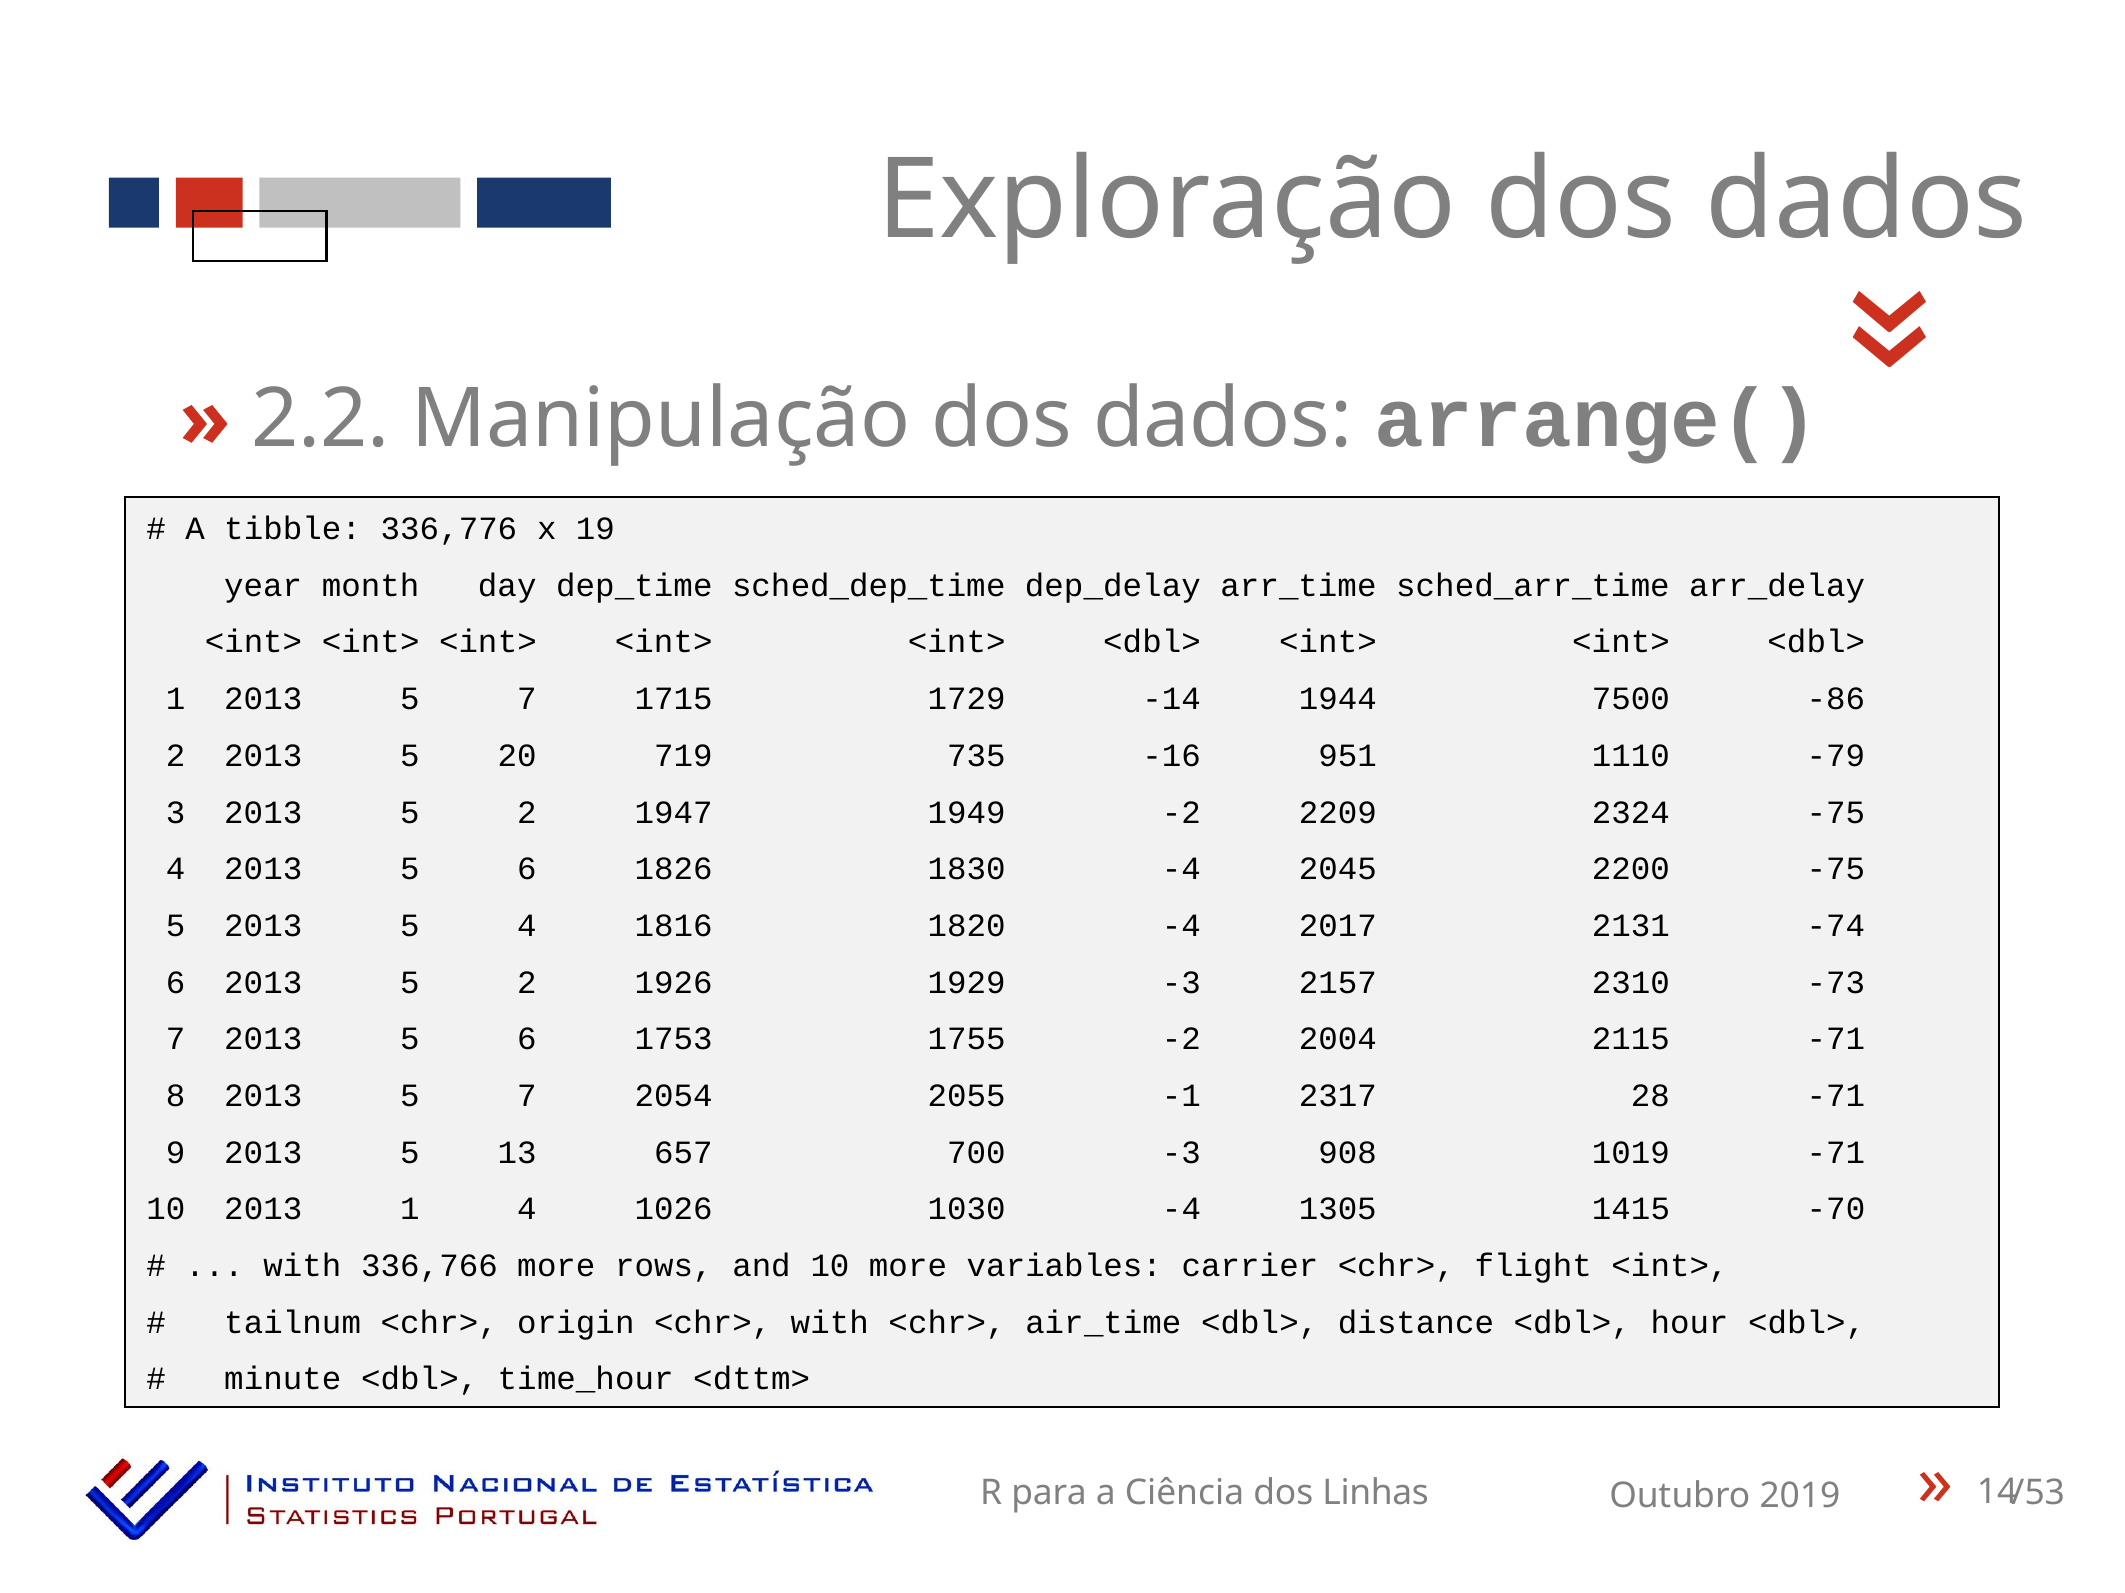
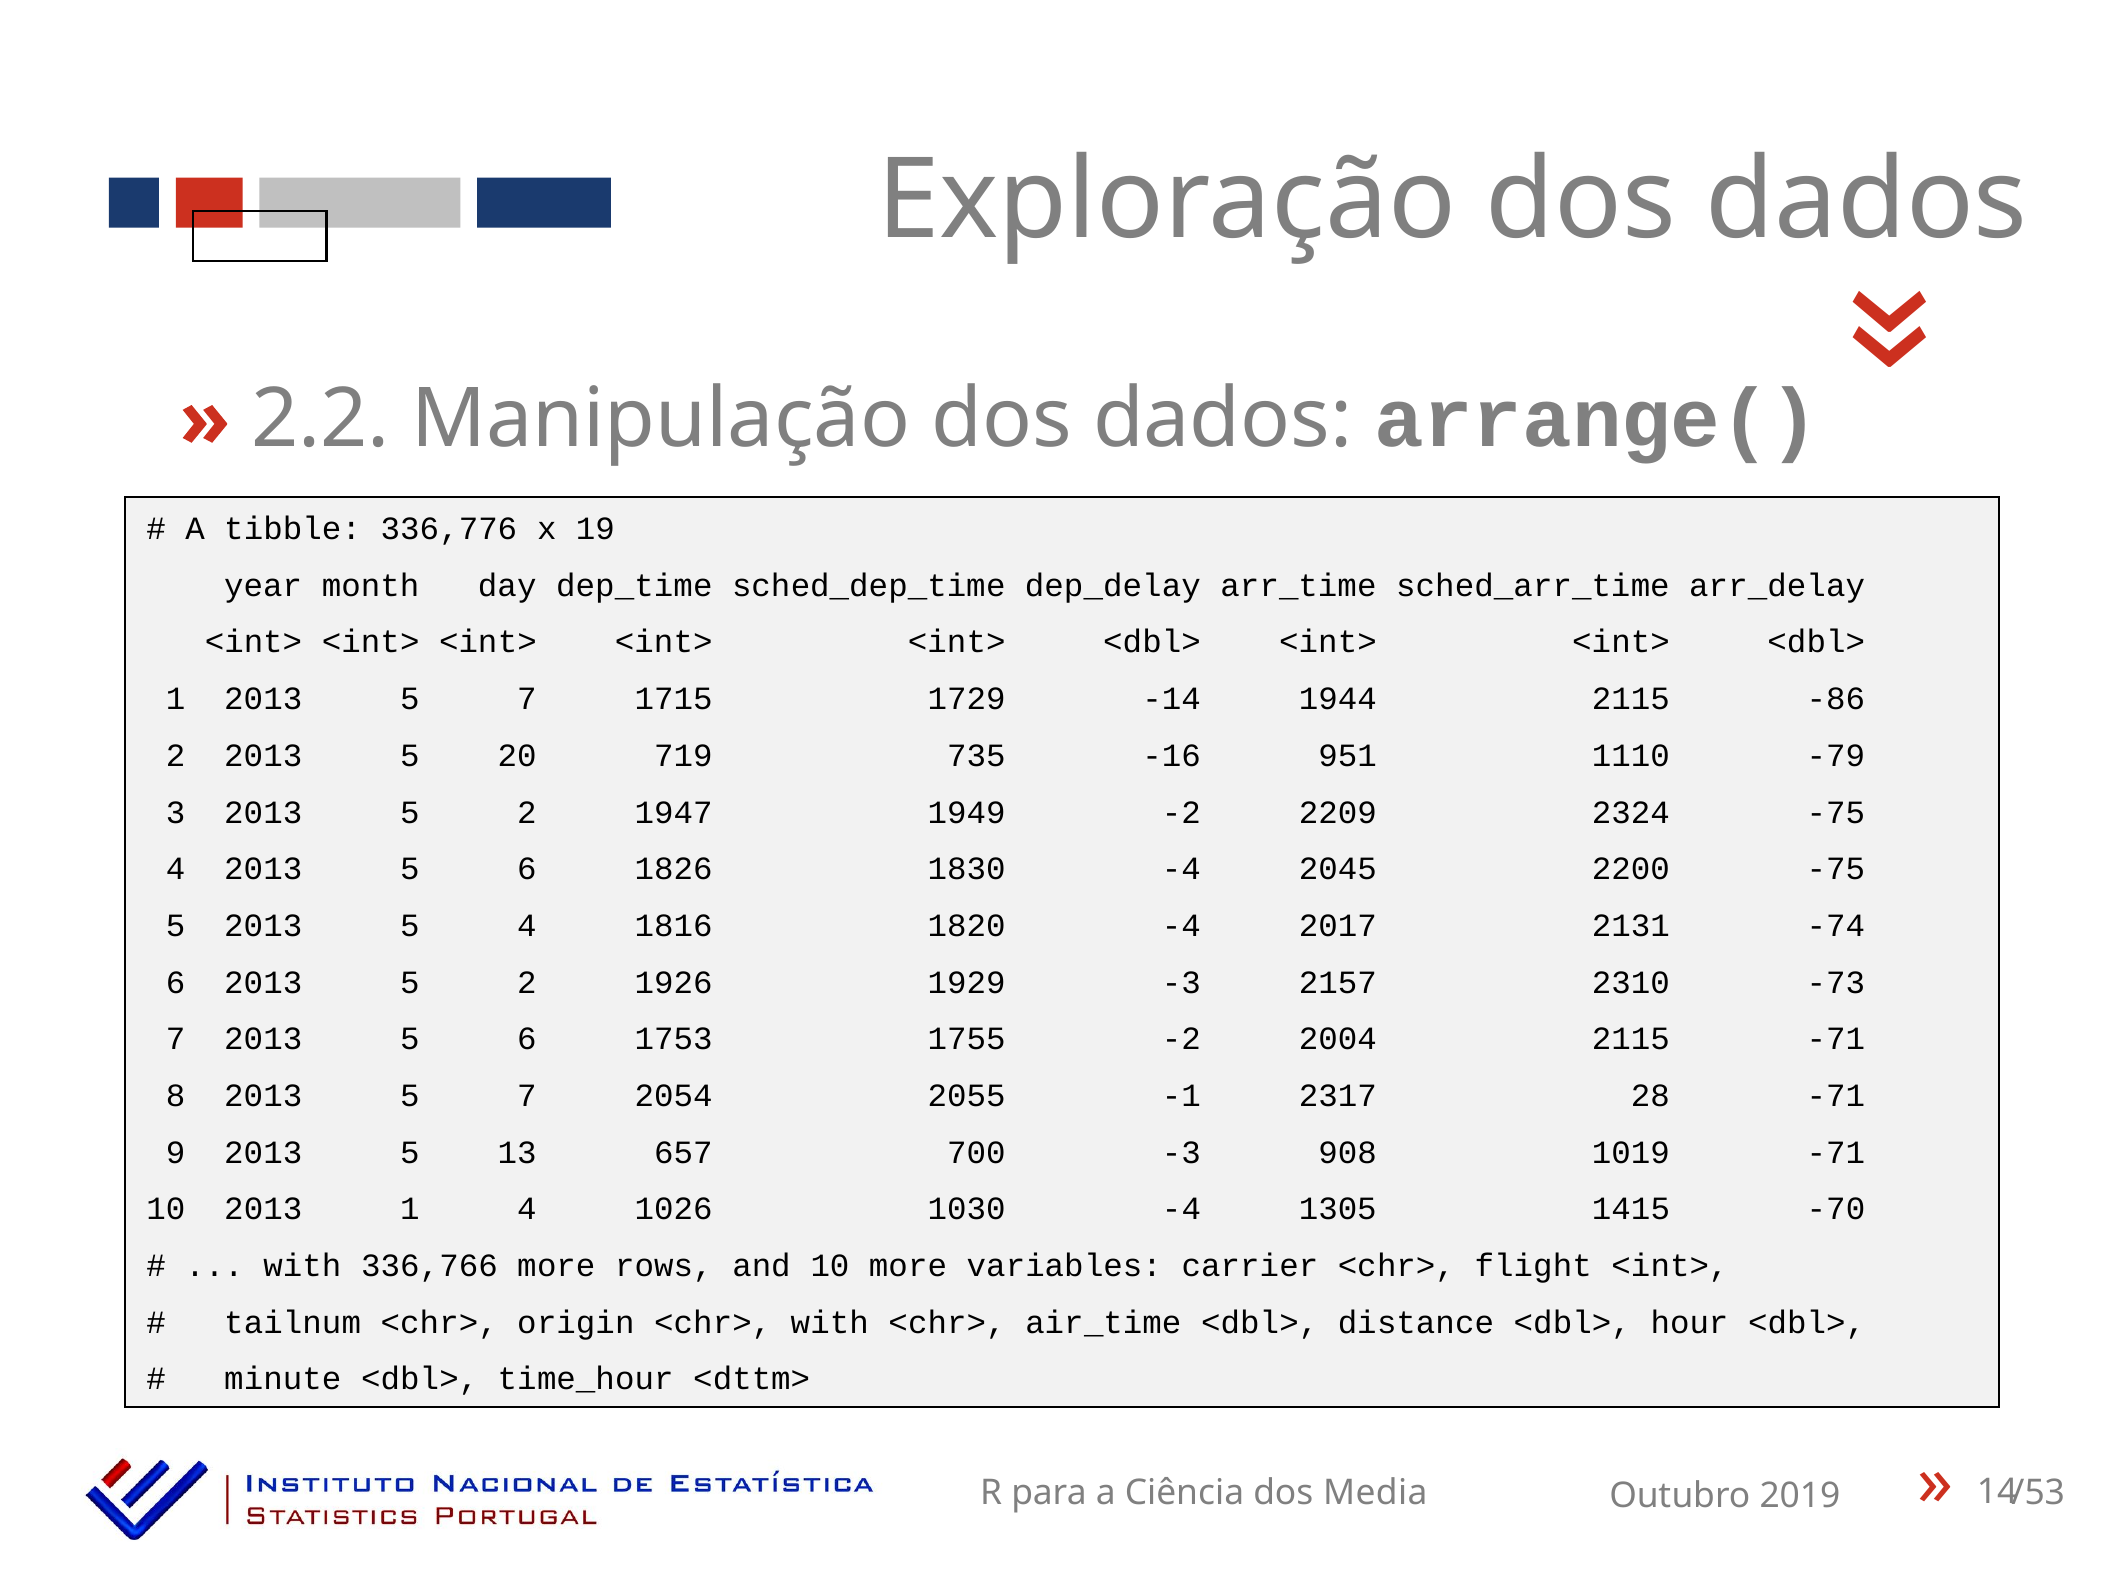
1944 7500: 7500 -> 2115 (1631, 699)
Linhas: Linhas -> Media (1375, 1493)
